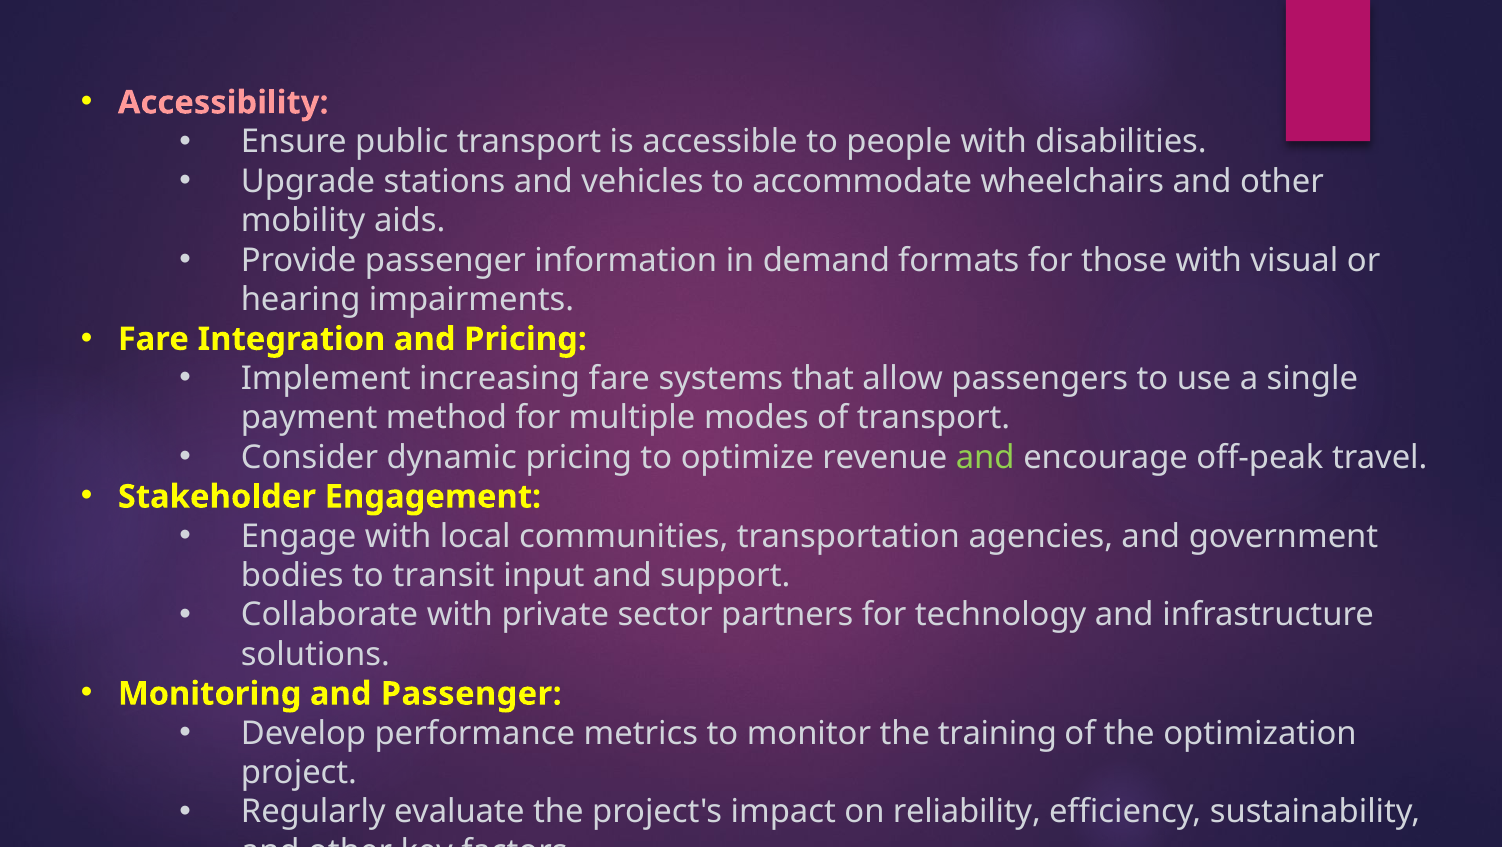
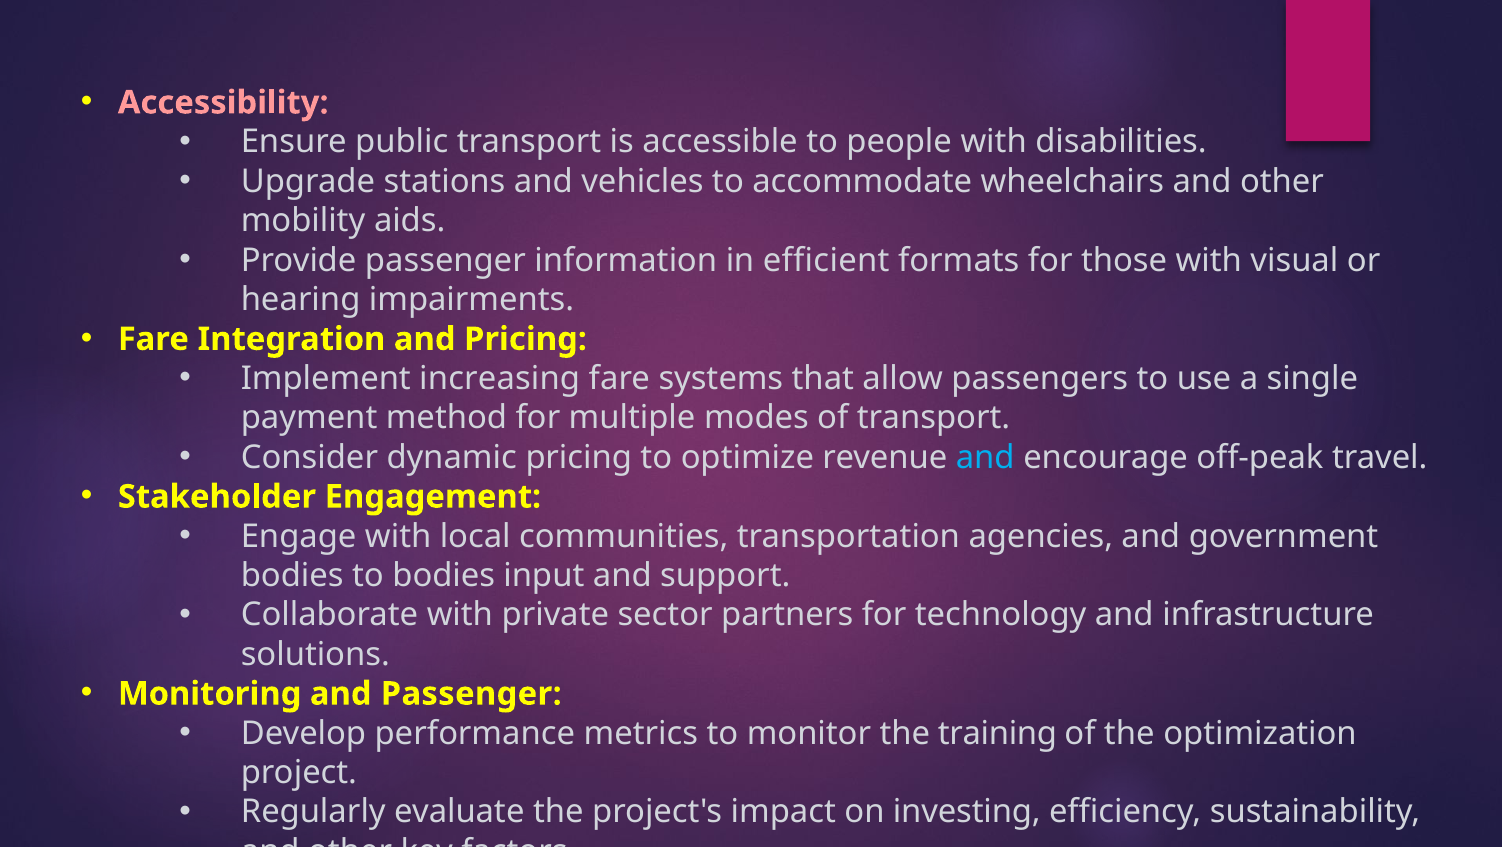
demand: demand -> efficient (826, 260)
and colour: light green -> light blue (985, 457)
to transit: transit -> bodies (444, 575)
reliability: reliability -> investing (967, 812)
